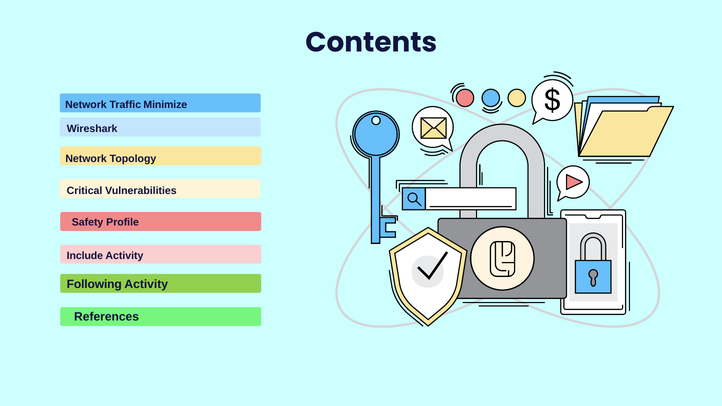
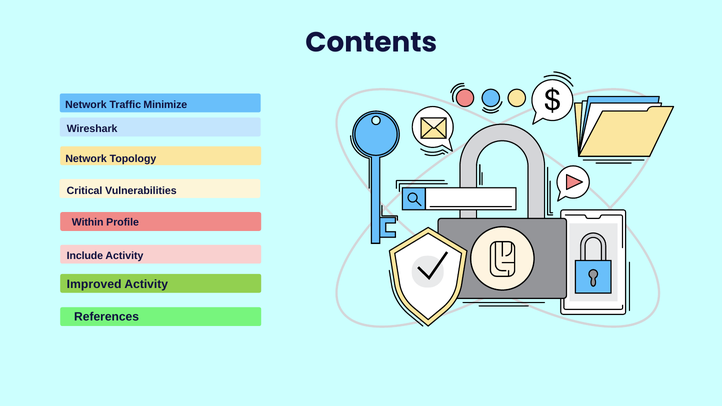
Safety: Safety -> Within (88, 222)
Following: Following -> Improved (94, 285)
